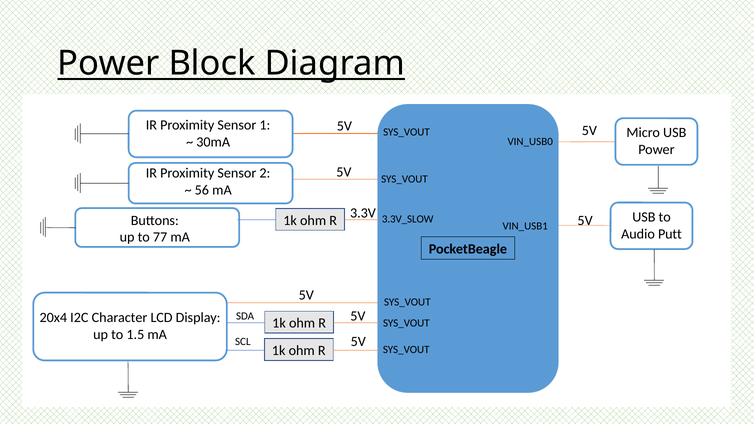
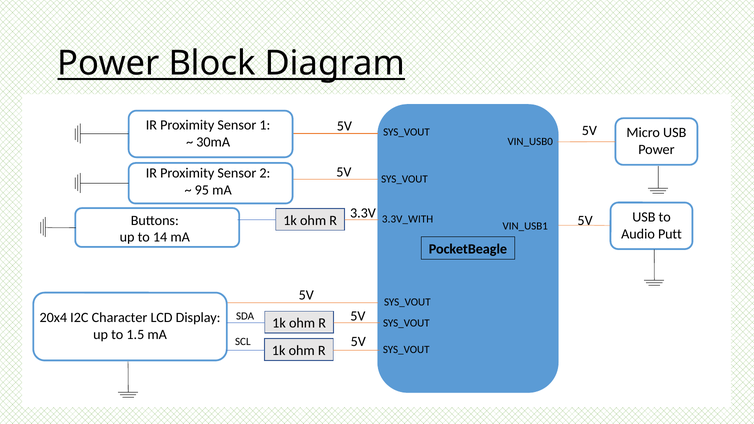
56: 56 -> 95 (202, 190)
3.3V_SLOW: 3.3V_SLOW -> 3.3V_WITH (408, 219)
77: 77 -> 14 (160, 237)
